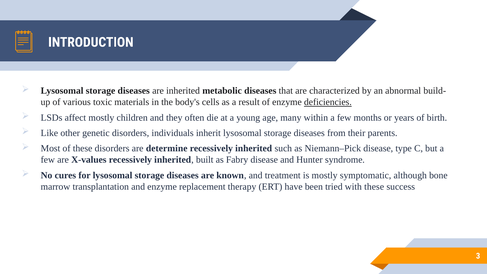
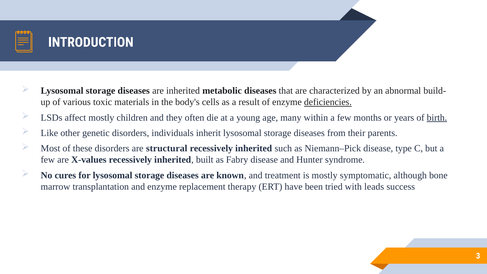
birth underline: none -> present (437, 118)
determine: determine -> structural (167, 148)
with these: these -> leads (374, 187)
